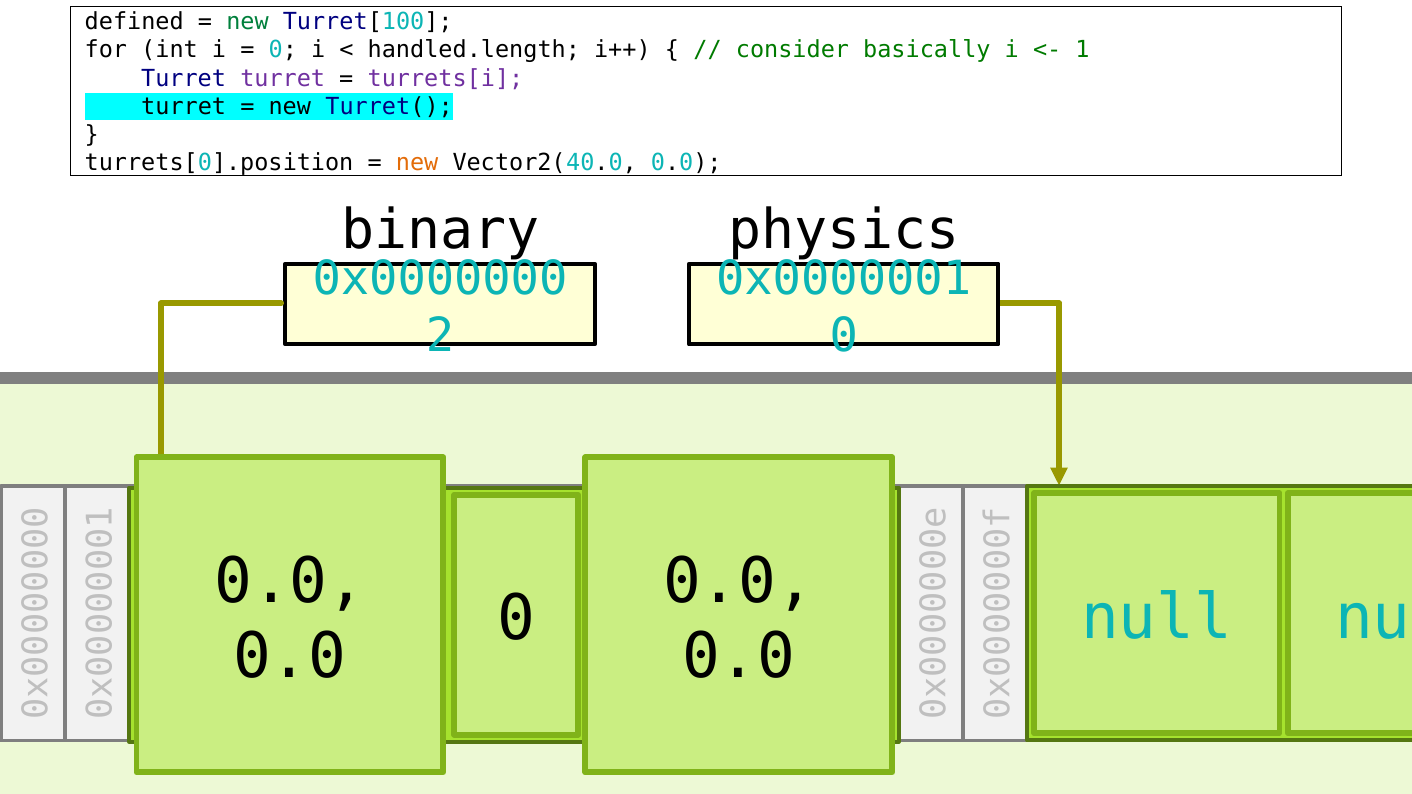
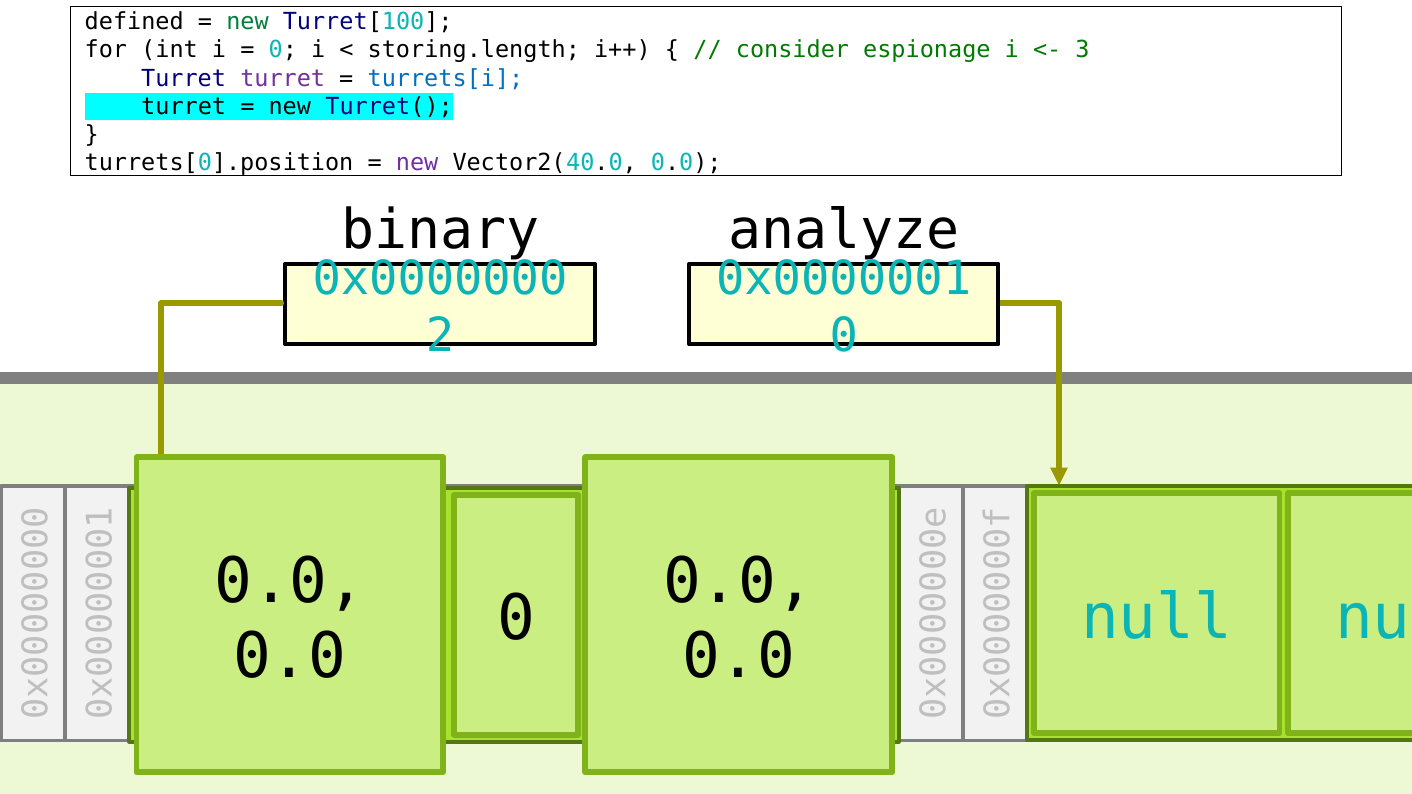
handled.length: handled.length -> storing.length (474, 50)
basically: basically -> espionage (927, 50)
1: 1 -> 3 (1083, 50)
turrets[i colour: purple -> blue (445, 78)
new colour: orange -> purple (417, 163)
physics: physics -> analyze (844, 230)
